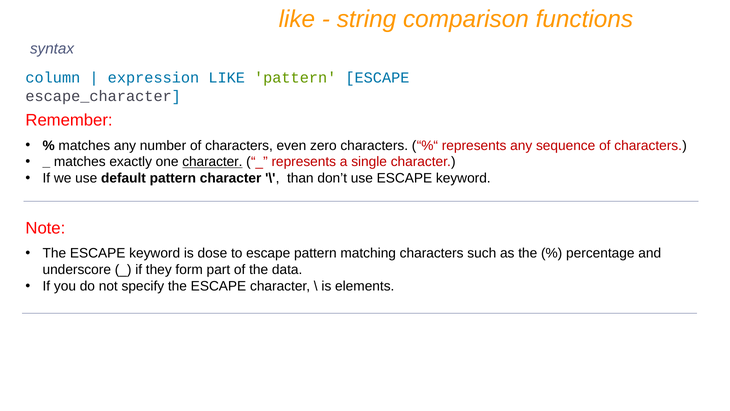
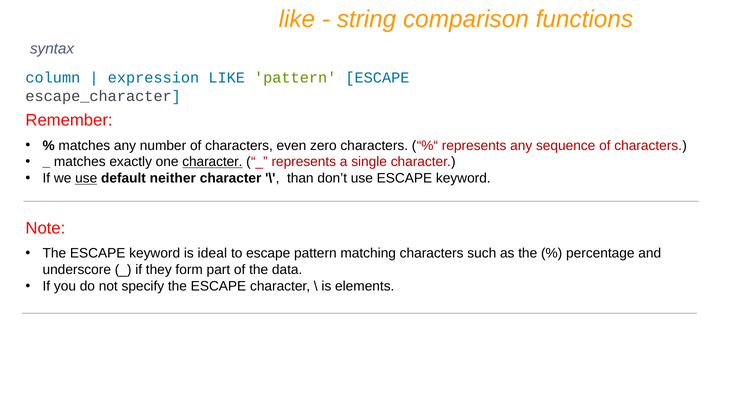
use underline: none -> present (86, 178)
default pattern: pattern -> neither (173, 178)
dose: dose -> ideal (212, 253)
